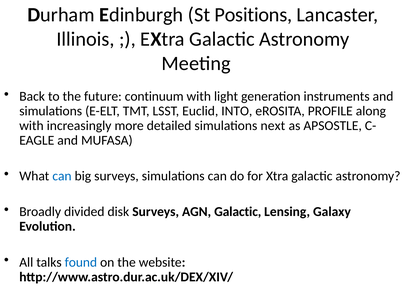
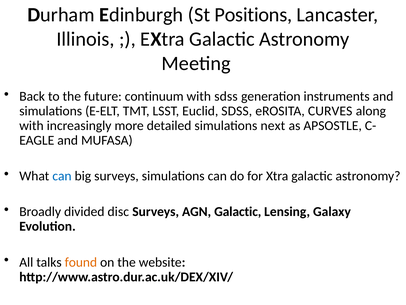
with light: light -> sdss (226, 96)
Euclid INTO: INTO -> SDSS (237, 111)
PROFILE: PROFILE -> CURVES (330, 111)
disk: disk -> disc (118, 211)
found colour: blue -> orange (81, 262)
